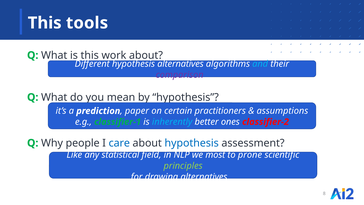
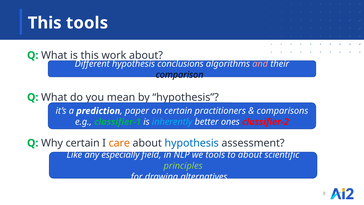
hypothesis alternatives: alternatives -> conclusions (180, 64)
and colour: light blue -> pink (260, 64)
comparison colour: purple -> black (180, 75)
assumptions: assumptions -> comparisons (282, 111)
Why people: people -> certain (83, 143)
care colour: blue -> orange (119, 143)
statistical: statistical -> especially (120, 155)
we most: most -> tools (215, 155)
to prone: prone -> about (250, 155)
